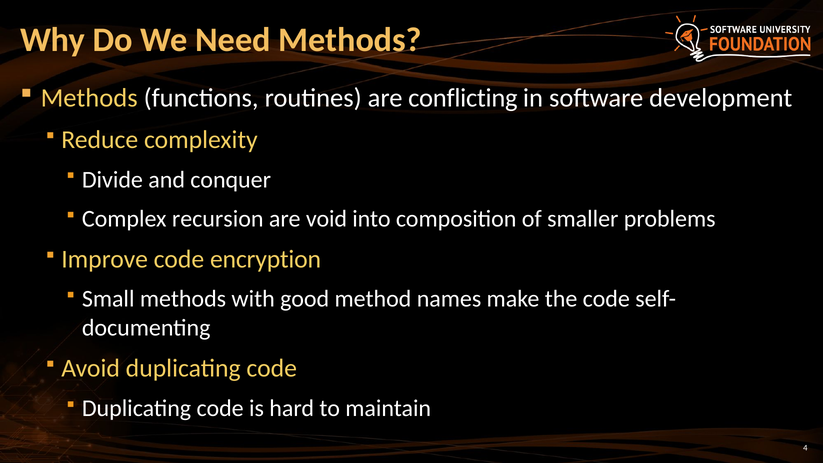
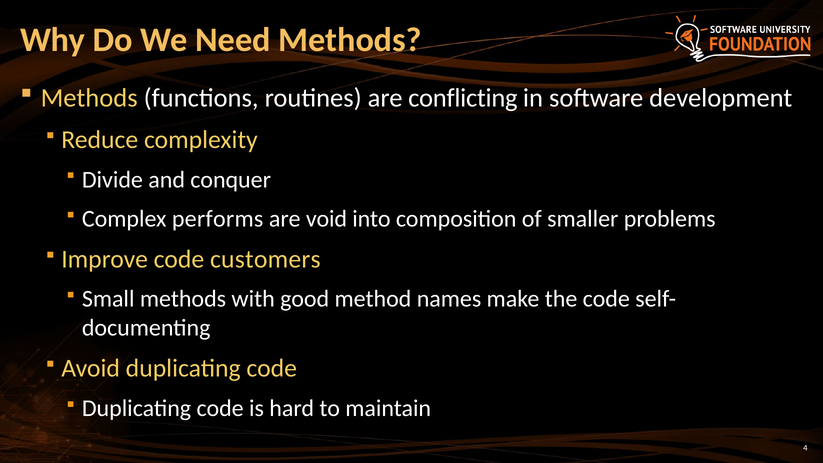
recursion: recursion -> performs (218, 219)
encryption: encryption -> customers (265, 259)
